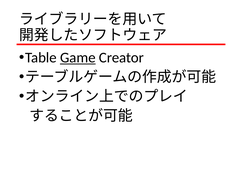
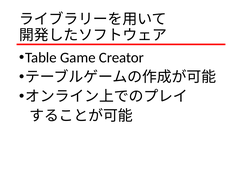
Game underline: present -> none (78, 57)
